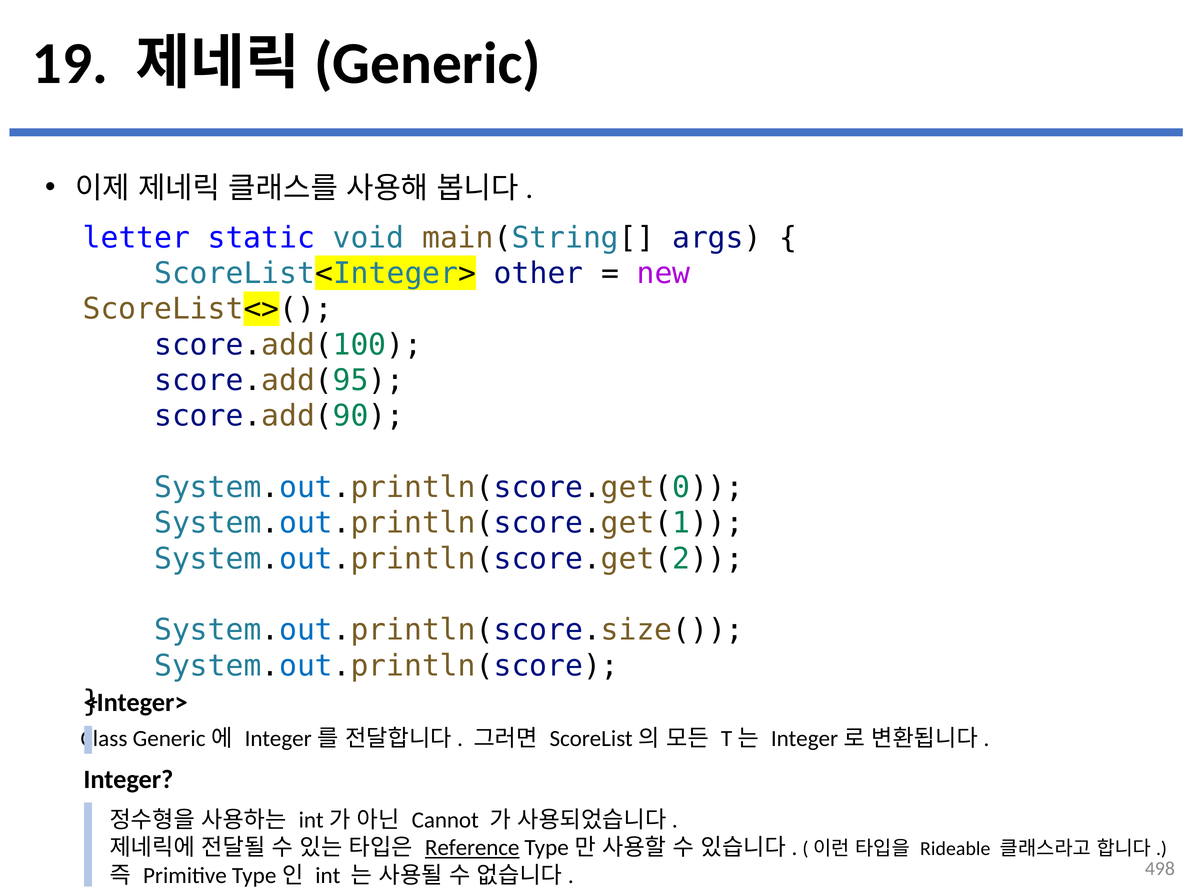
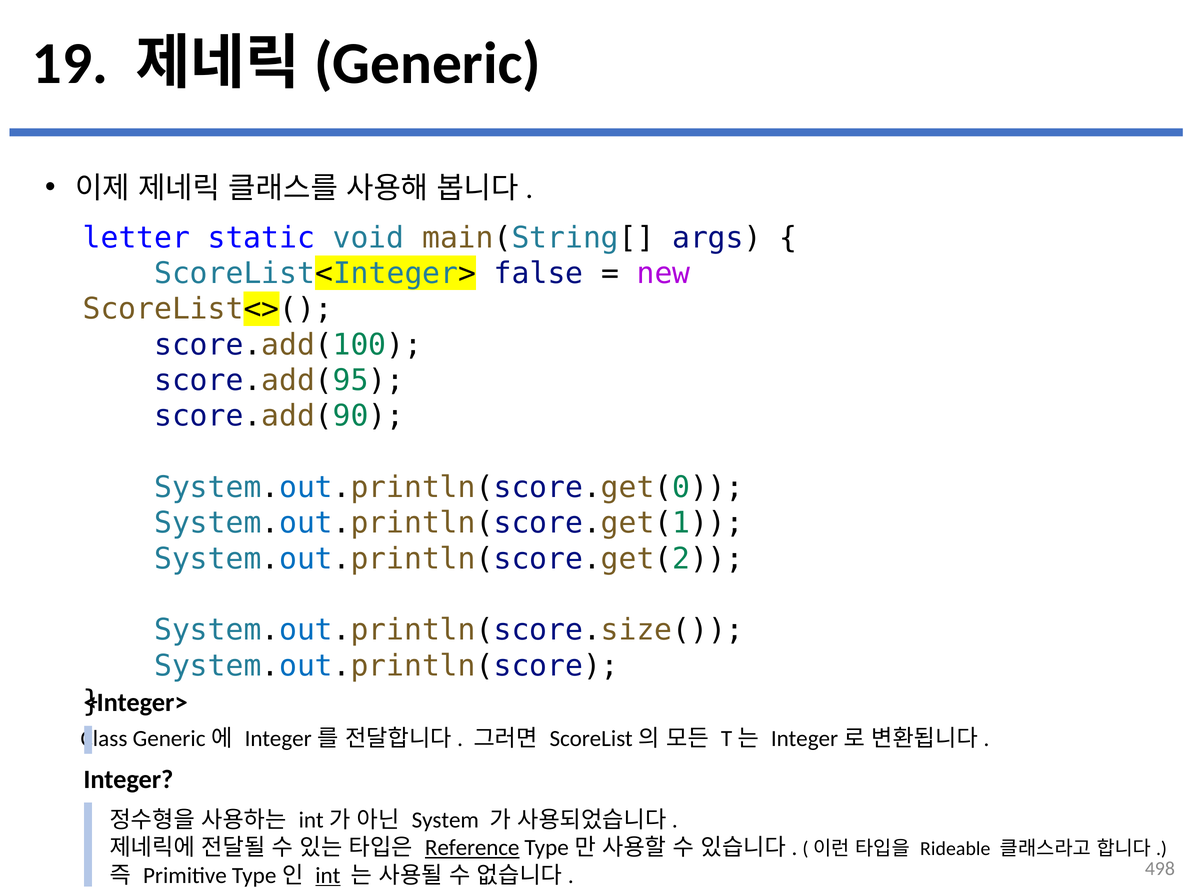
other: other -> false (539, 273)
Cannot: Cannot -> System (445, 820)
int underline: none -> present (328, 875)
